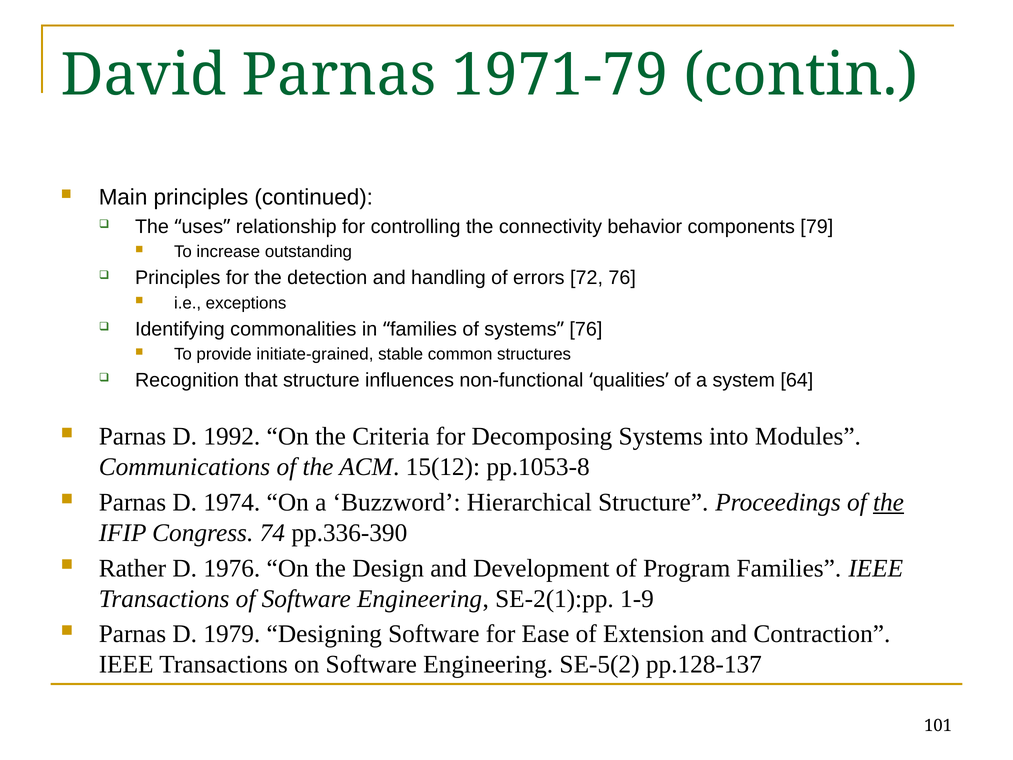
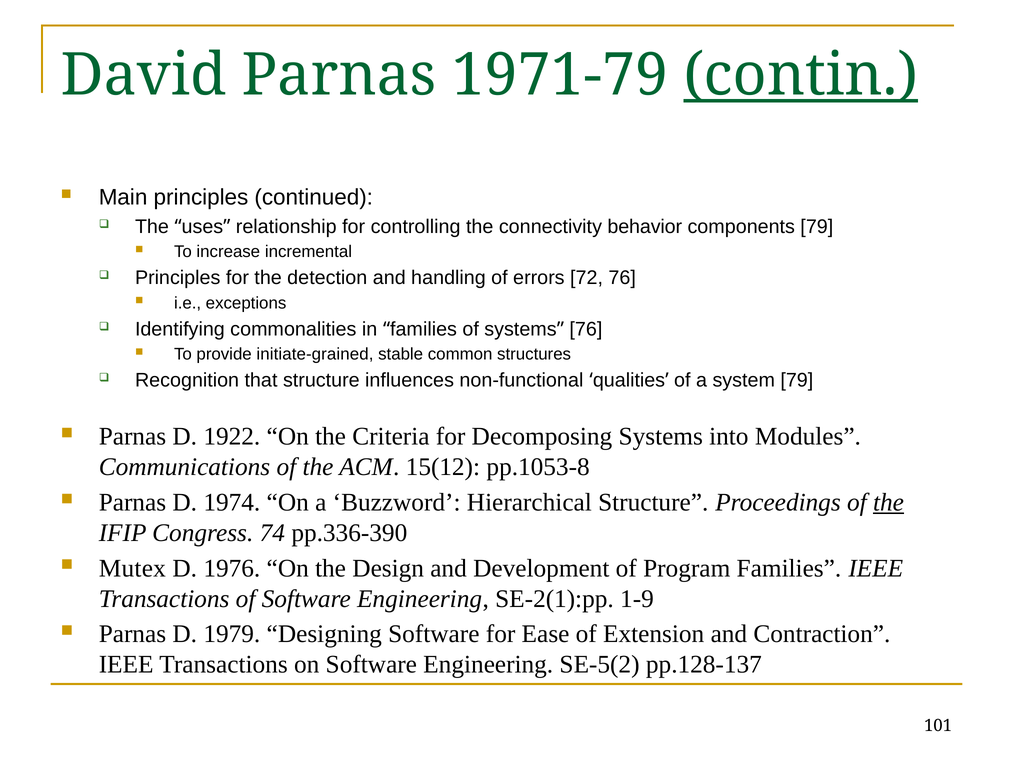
contin underline: none -> present (801, 75)
outstanding: outstanding -> incremental (308, 252)
system 64: 64 -> 79 (797, 380)
1992: 1992 -> 1922 (232, 436)
Rather: Rather -> Mutex (132, 568)
